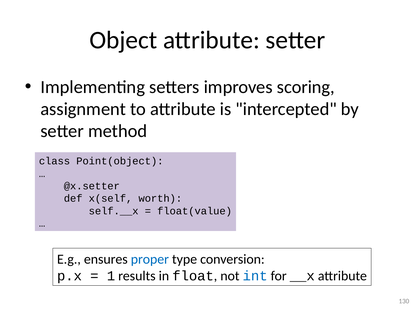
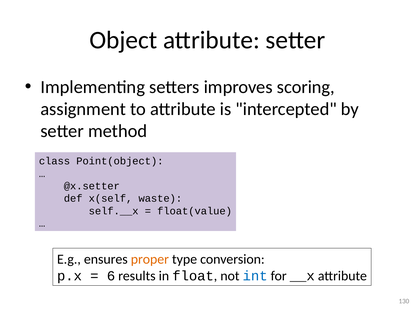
worth: worth -> waste (160, 199)
proper colour: blue -> orange (150, 260)
1: 1 -> 6 (111, 276)
